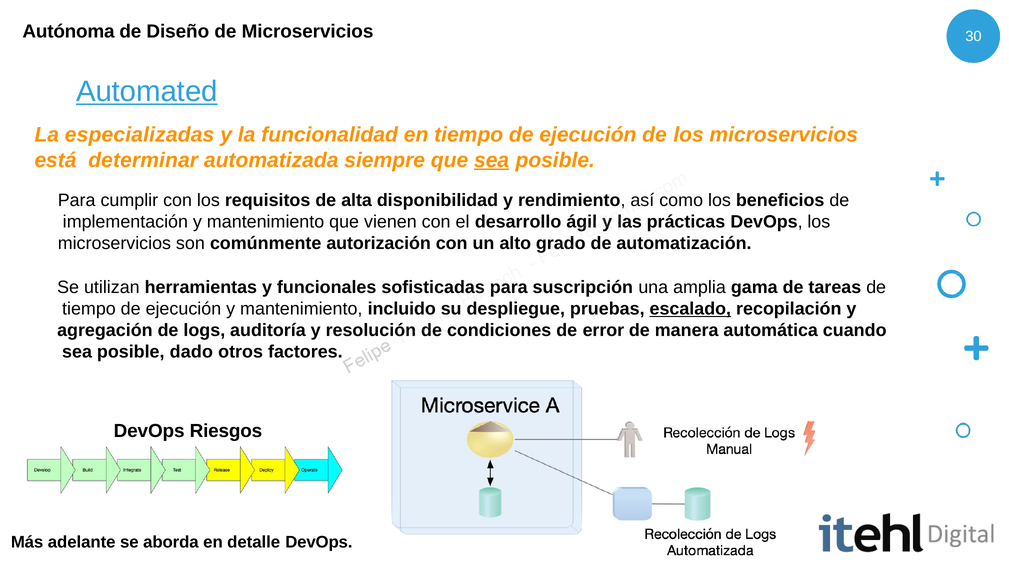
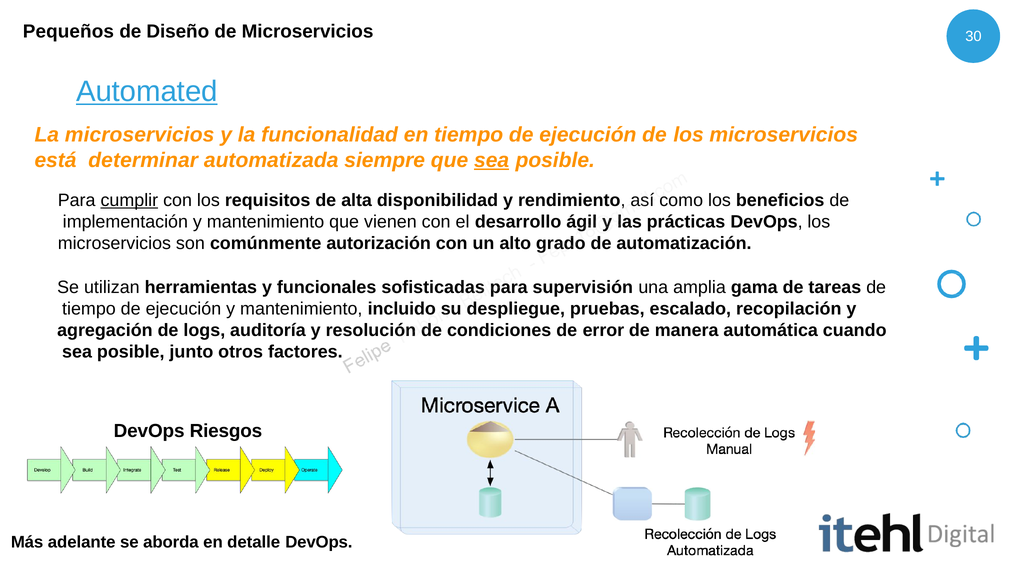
Autónoma: Autónoma -> Pequeños (68, 32)
La especializadas: especializadas -> microservicios (140, 135)
cumplir underline: none -> present (129, 200)
suscripción: suscripción -> supervisión (583, 287)
escalado underline: present -> none (690, 309)
dado: dado -> junto (191, 351)
